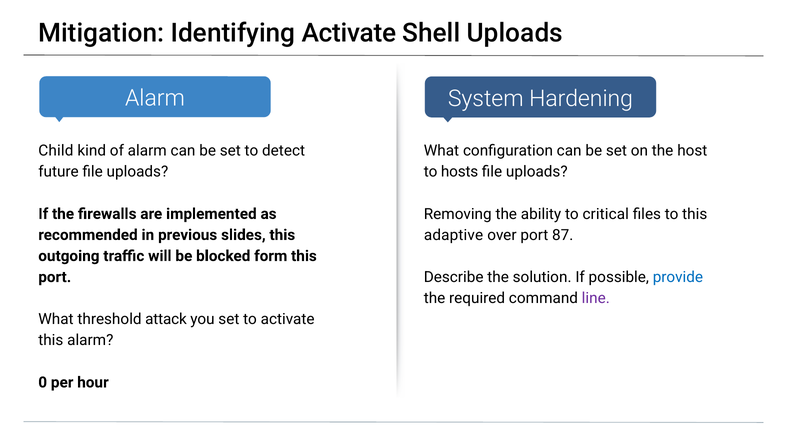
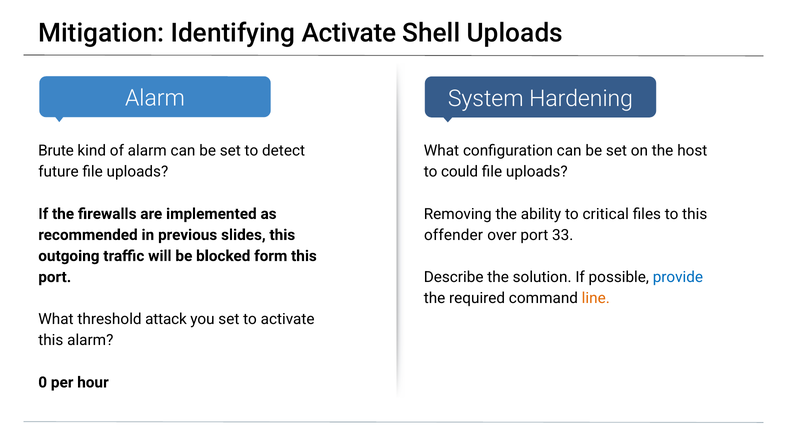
Child: Child -> Brute (56, 151)
hosts: hosts -> could (460, 172)
adaptive: adaptive -> offender (454, 236)
87: 87 -> 33 (563, 236)
line colour: purple -> orange (596, 299)
